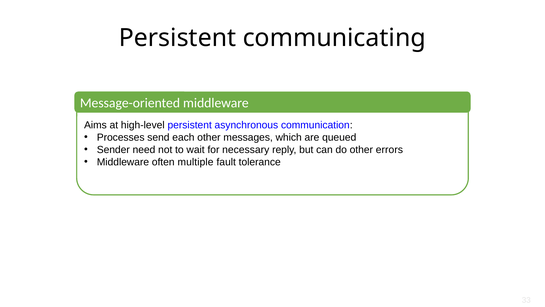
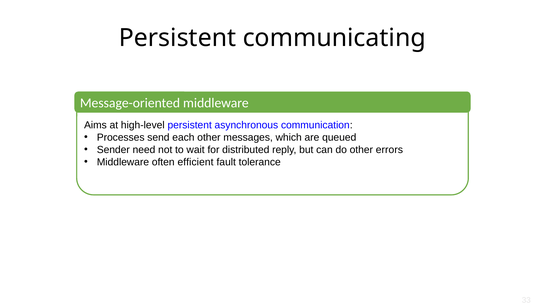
necessary: necessary -> distributed (246, 150)
multiple: multiple -> efficient (196, 162)
